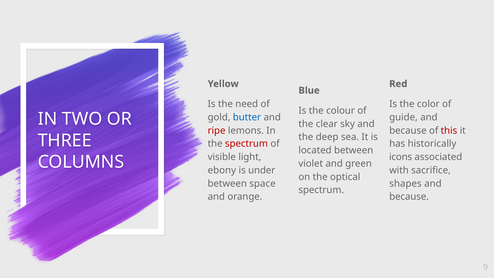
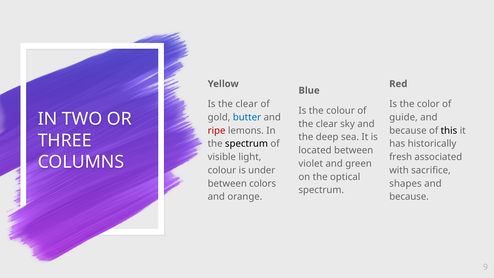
Is the need: need -> clear (247, 104)
this colour: red -> black (449, 130)
spectrum colour: red -> black (246, 144)
icons: icons -> fresh (401, 157)
ebony: ebony -> colour (222, 170)
space: space -> colors (263, 183)
